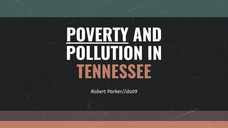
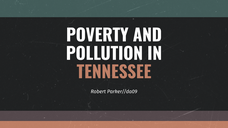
POVERTY underline: present -> none (97, 36)
